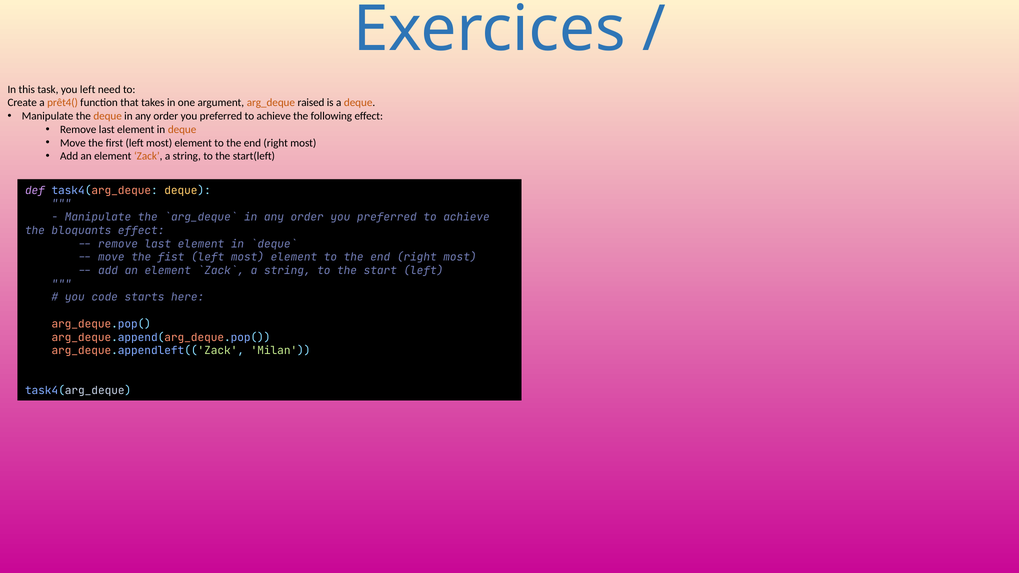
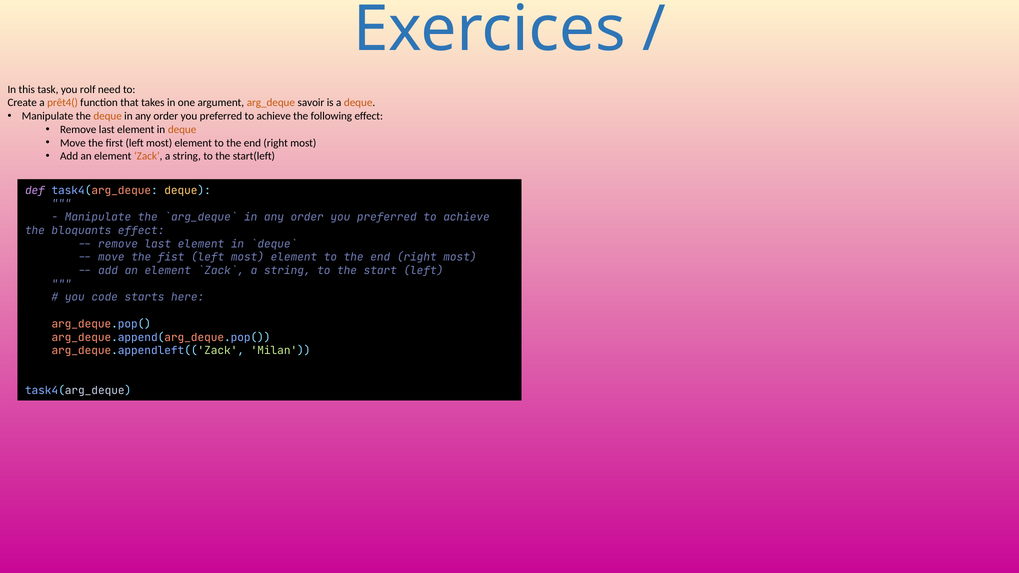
you left: left -> rolf (88, 89)
raised: raised -> savoir (311, 103)
